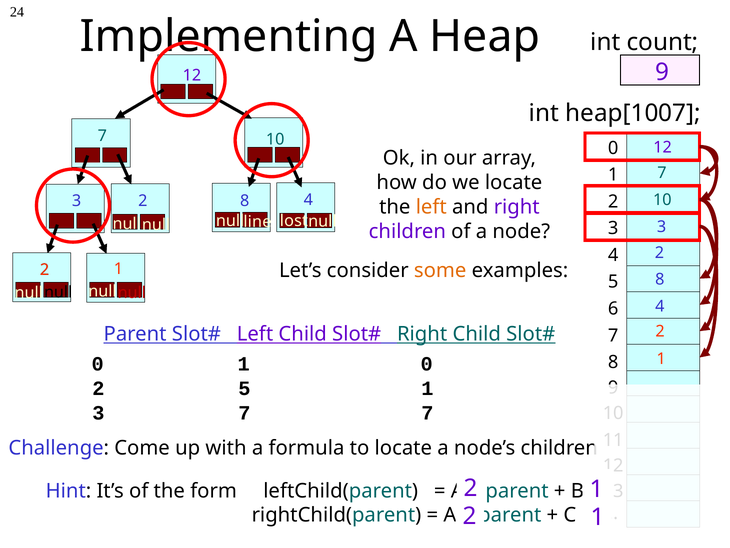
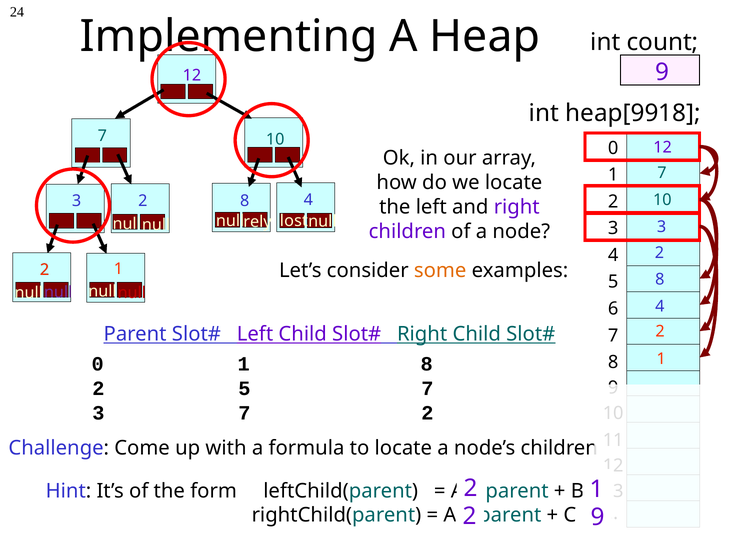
heap[1007: heap[1007 -> heap[9918 (633, 113)
left colour: orange -> black (431, 207)
line: line -> rely (257, 222)
null colour: black -> purple (58, 292)
1 0: 0 -> 8 (427, 364)
5 1: 1 -> 7 (427, 388)
7 7: 7 -> 2 (427, 413)
1: 1 -> 9 (598, 517)
